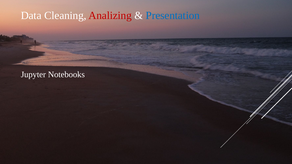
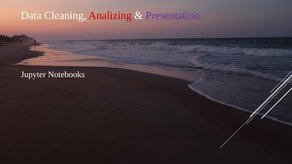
Presentation colour: blue -> purple (173, 16)
